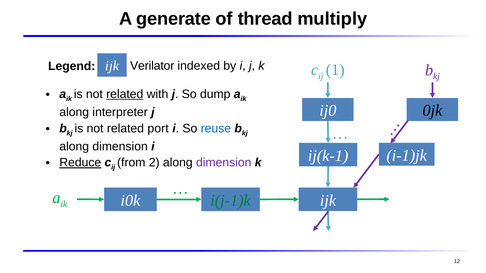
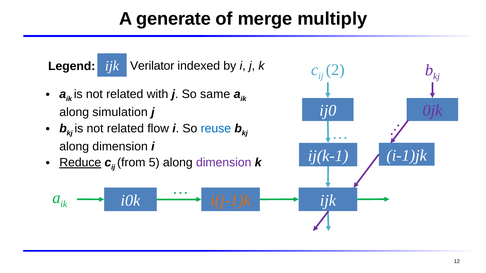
thread: thread -> merge (265, 19)
1: 1 -> 2 (335, 70)
related underline: present -> none (125, 94)
dump: dump -> same (215, 94)
0jk colour: black -> purple (432, 111)
interpreter: interpreter -> simulation (120, 112)
port: port -> flow (158, 129)
2: 2 -> 5 (154, 163)
i(j-1)k colour: green -> orange (231, 201)
